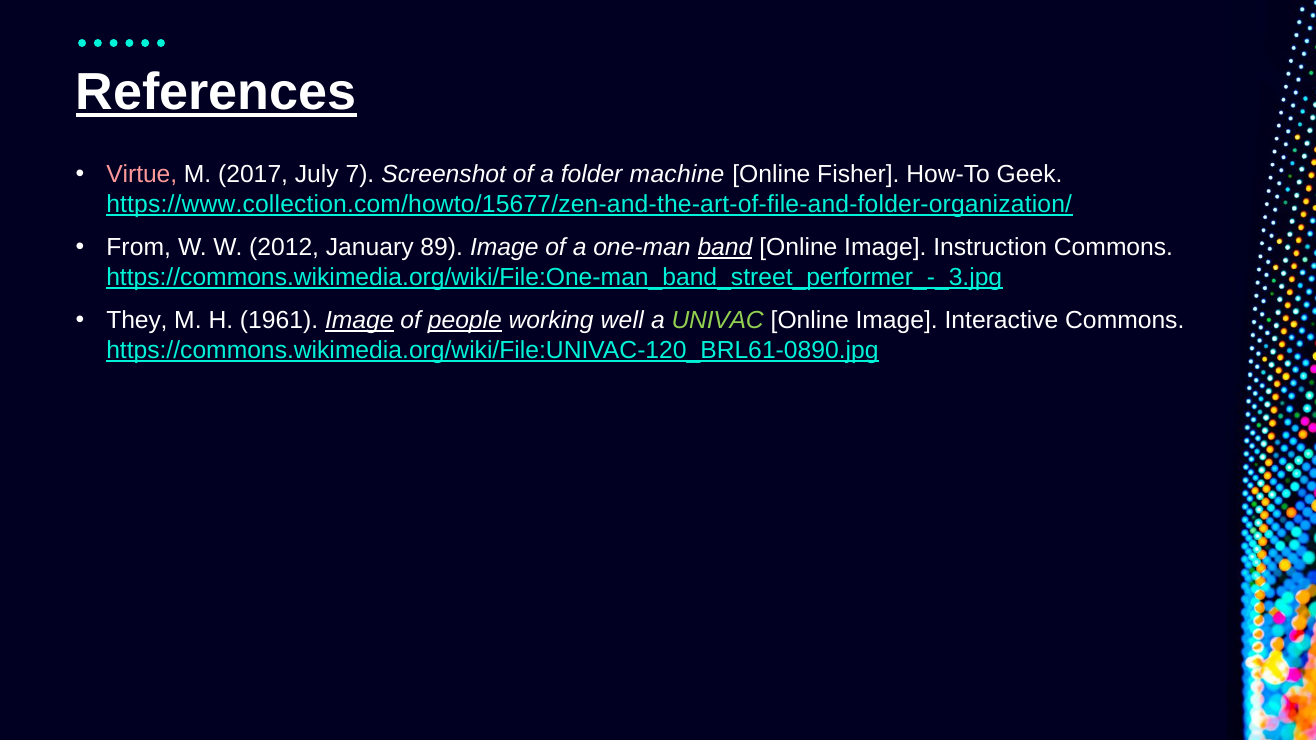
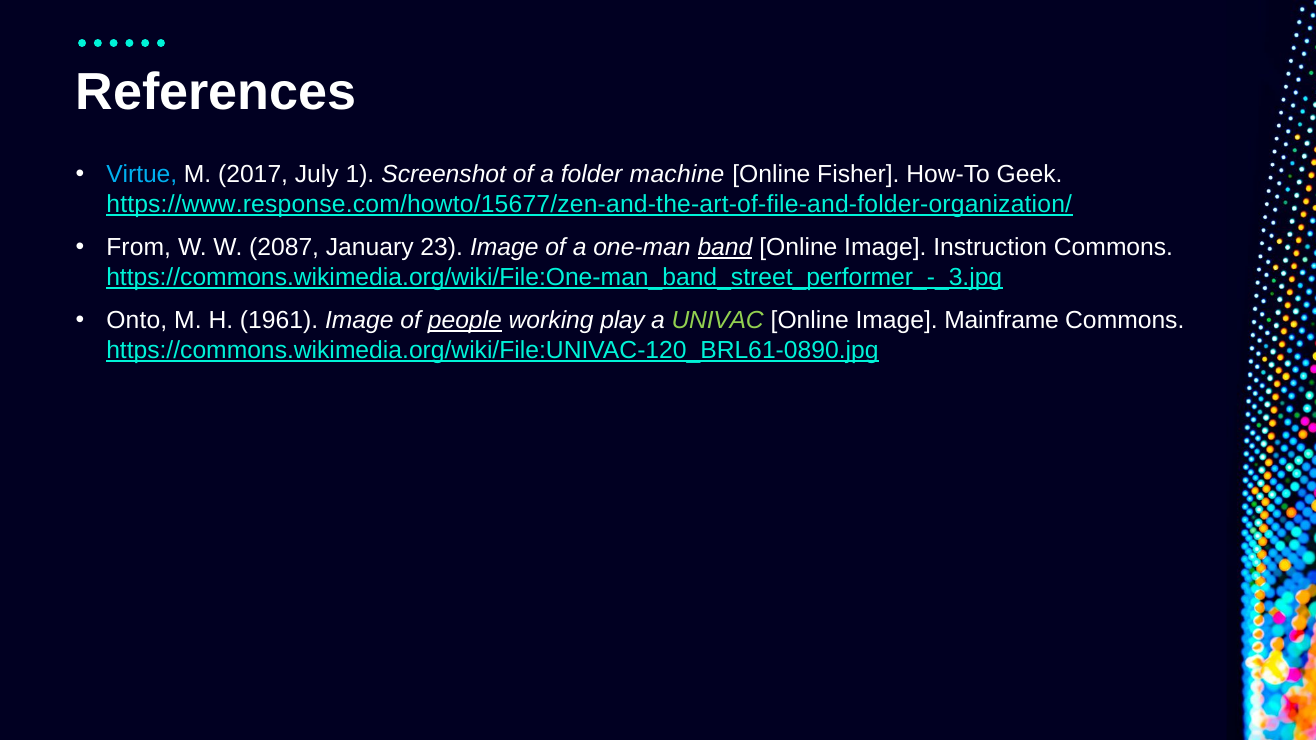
References underline: present -> none (216, 93)
Virtue colour: pink -> light blue (142, 175)
7: 7 -> 1 (360, 175)
https://www.collection.com/howto/15677/zen-and-the-art-of-file-and-folder-organization/: https://www.collection.com/howto/15677/zen-and-the-art-of-file-and-folder-organization/ -> https://www.response.com/howto/15677/zen-and-the-art-of-file-and-folder-organization/ (589, 204)
2012: 2012 -> 2087 (284, 248)
89: 89 -> 23 (442, 248)
They: They -> Onto (137, 320)
Image underline: present -> none (359, 320)
well: well -> play (623, 320)
Interactive: Interactive -> Mainframe (1002, 320)
